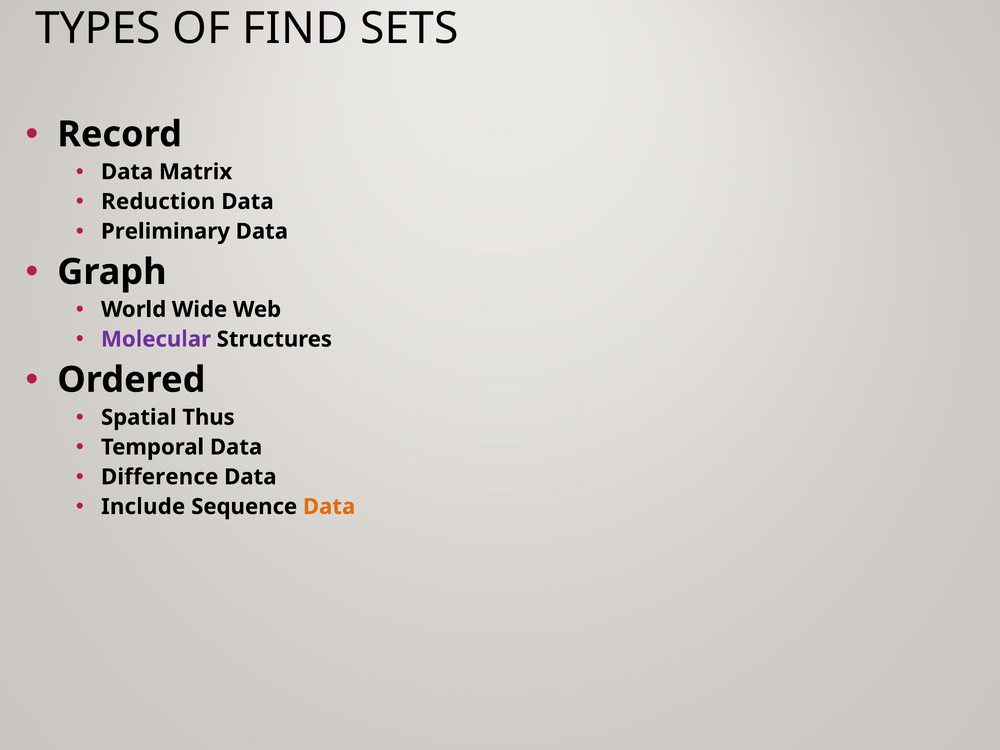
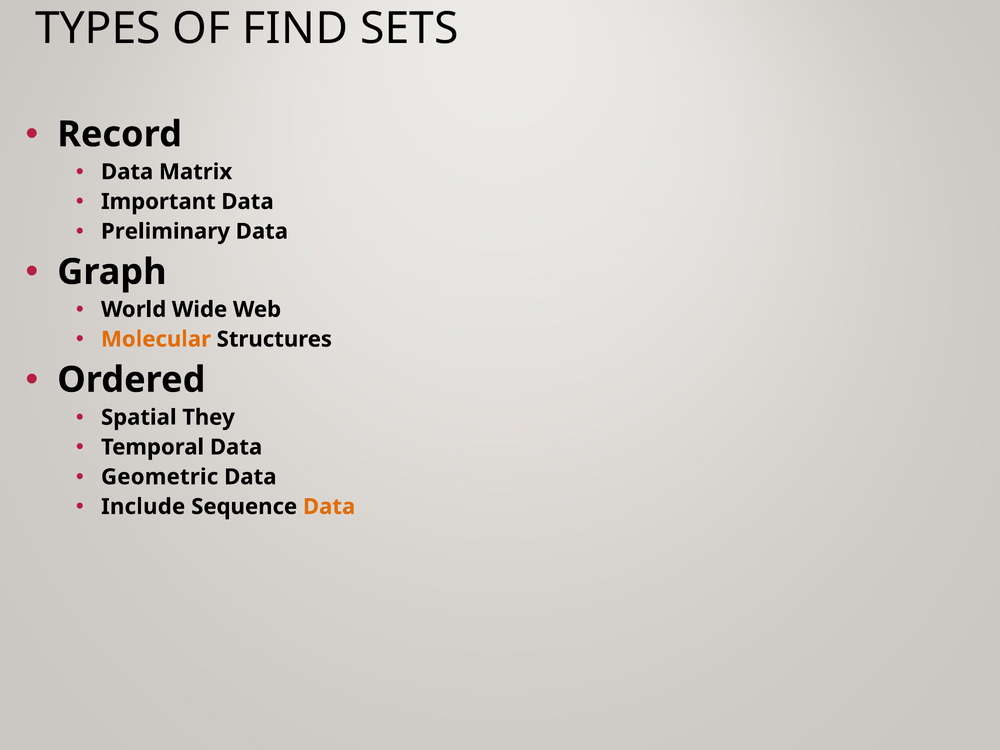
Reduction: Reduction -> Important (158, 202)
Molecular colour: purple -> orange (156, 339)
Thus: Thus -> They (209, 417)
Difference: Difference -> Geometric (160, 477)
